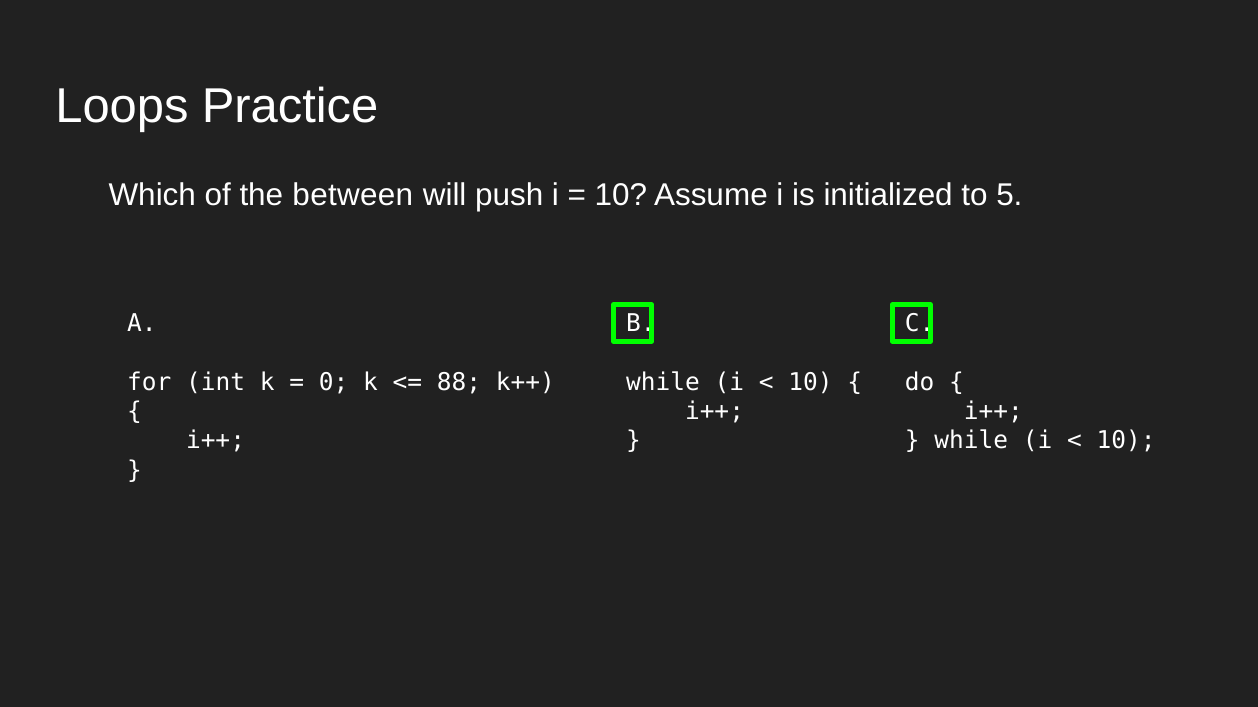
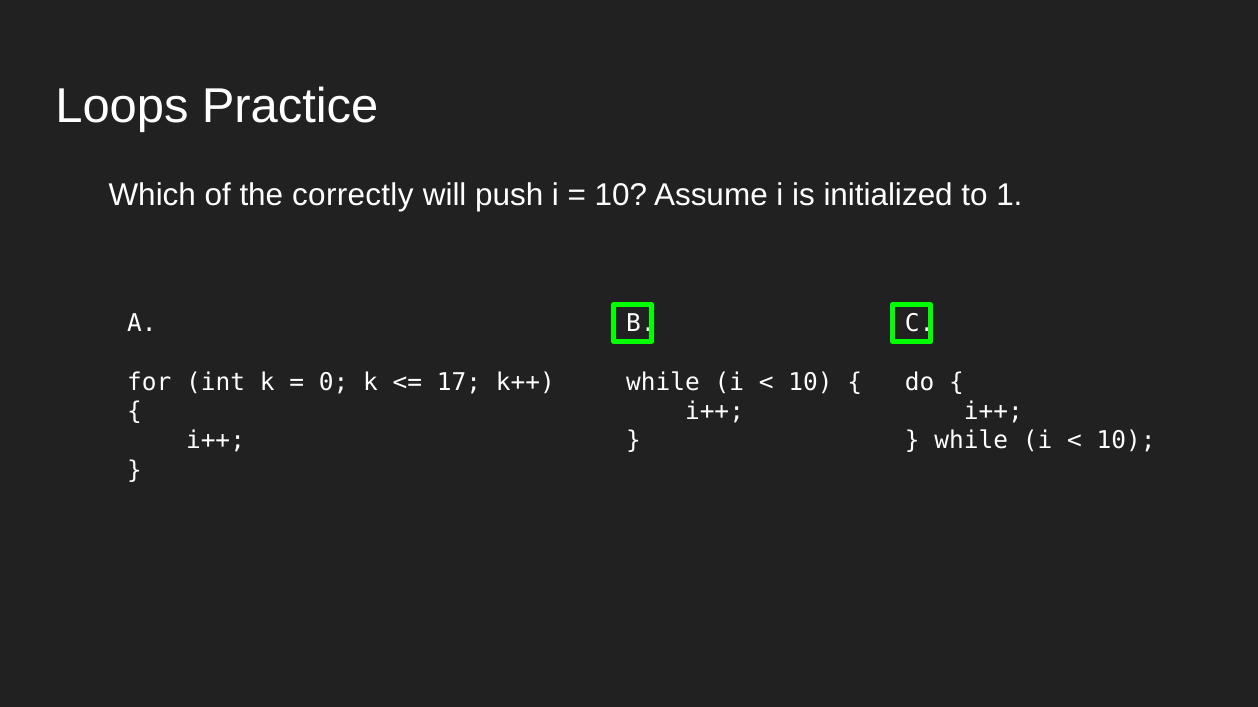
between: between -> correctly (353, 196)
5: 5 -> 1 (1009, 196)
88: 88 -> 17 (459, 382)
